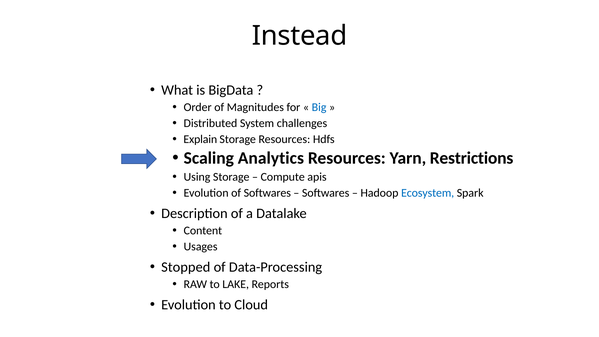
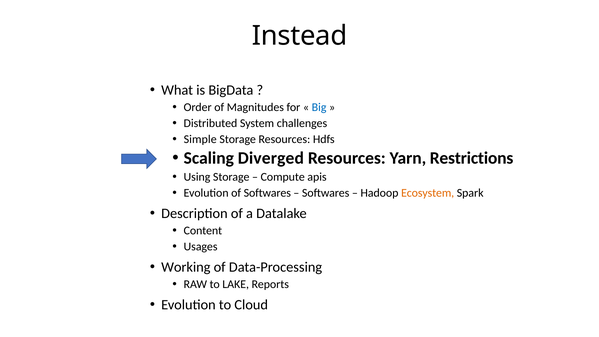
Explain: Explain -> Simple (200, 139)
Analytics: Analytics -> Diverged (271, 158)
Ecosystem colour: blue -> orange (428, 193)
Stopped: Stopped -> Working (186, 267)
